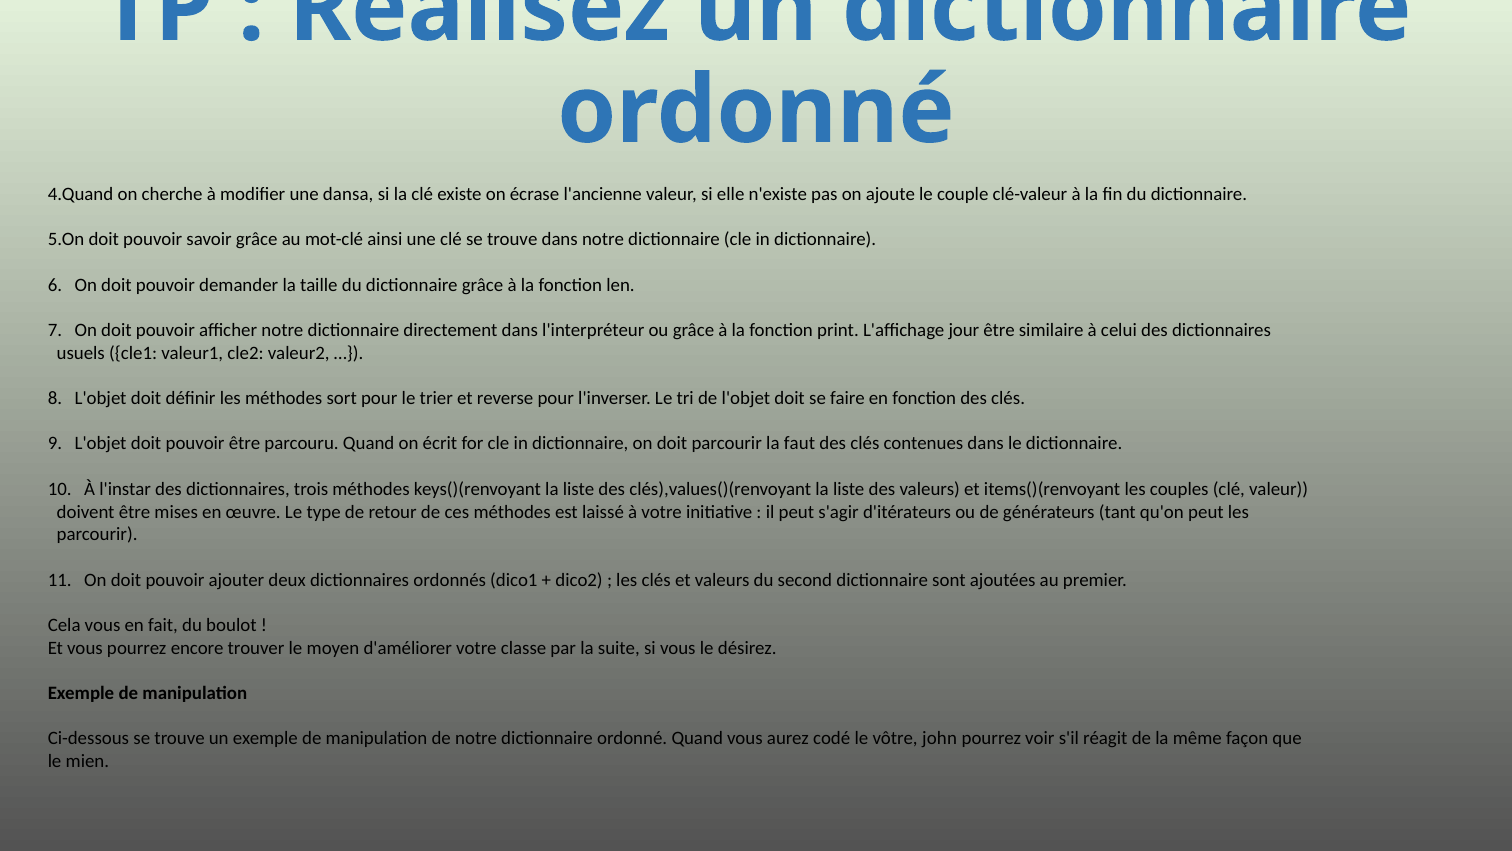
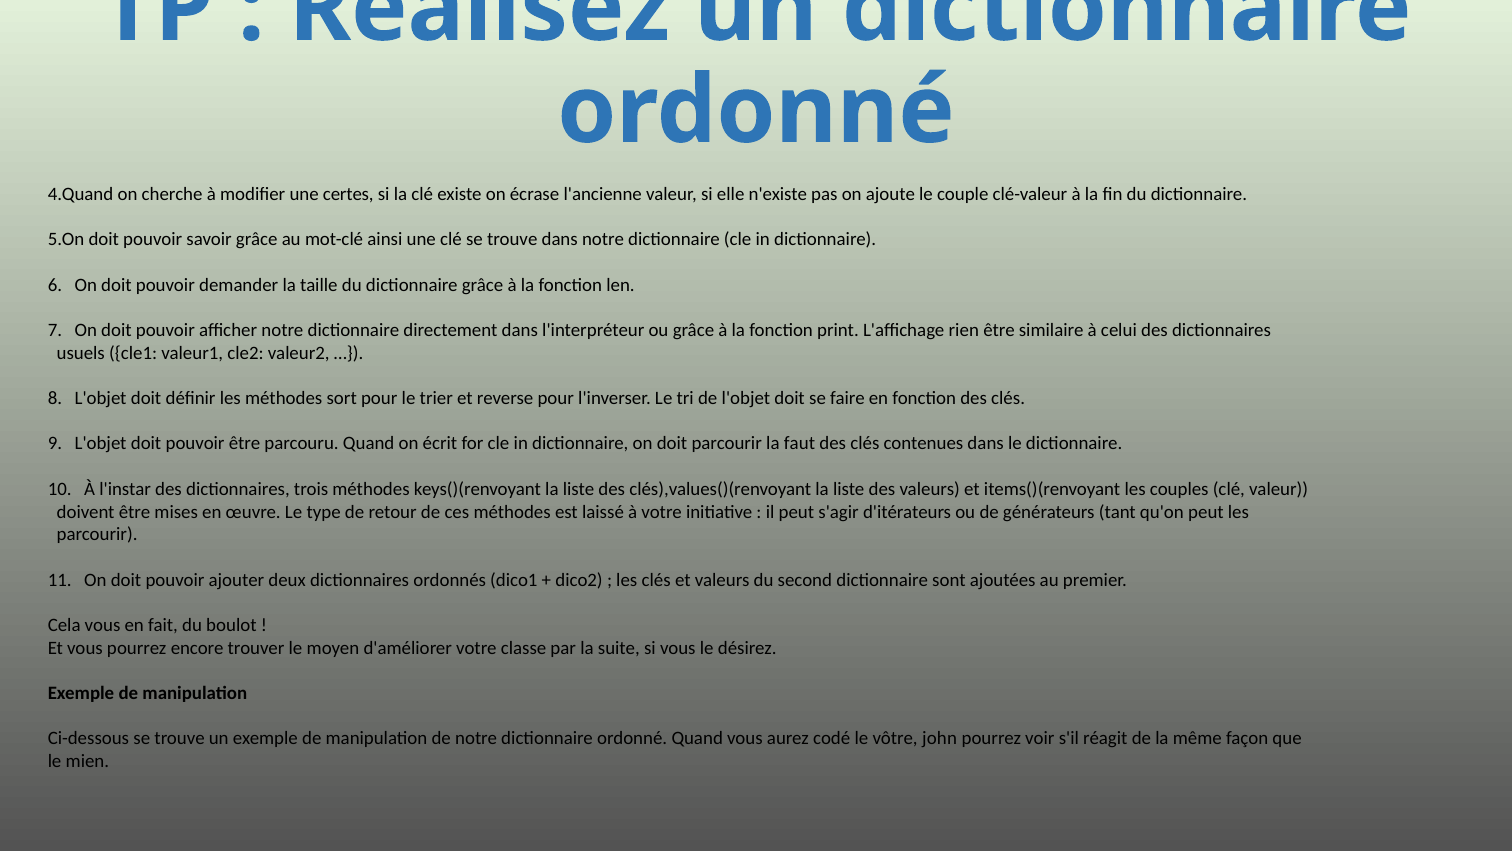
dansa: dansa -> certes (348, 194)
jour: jour -> rien (964, 330)
